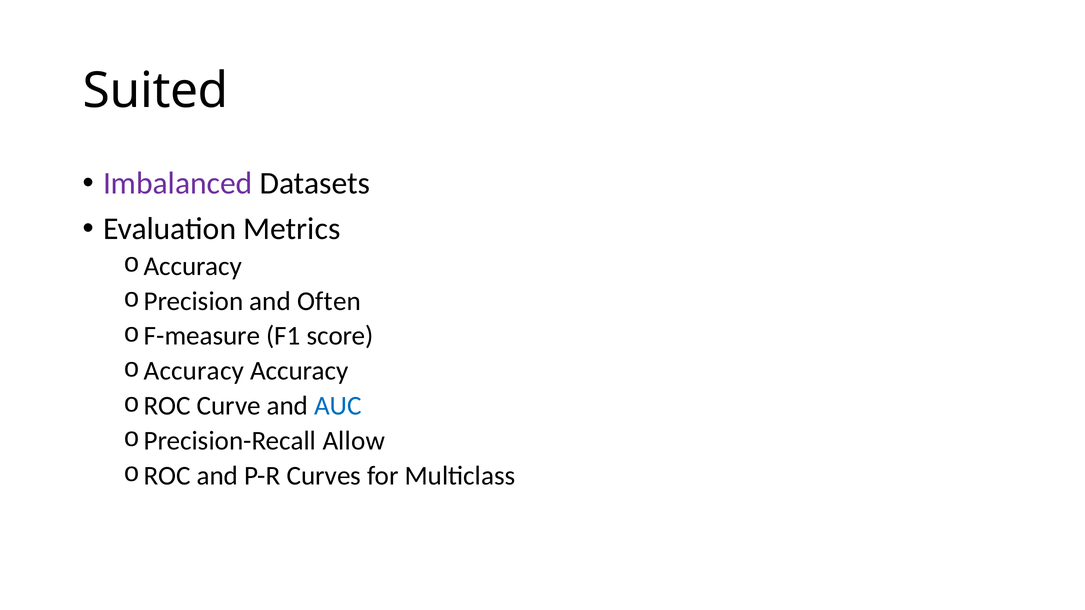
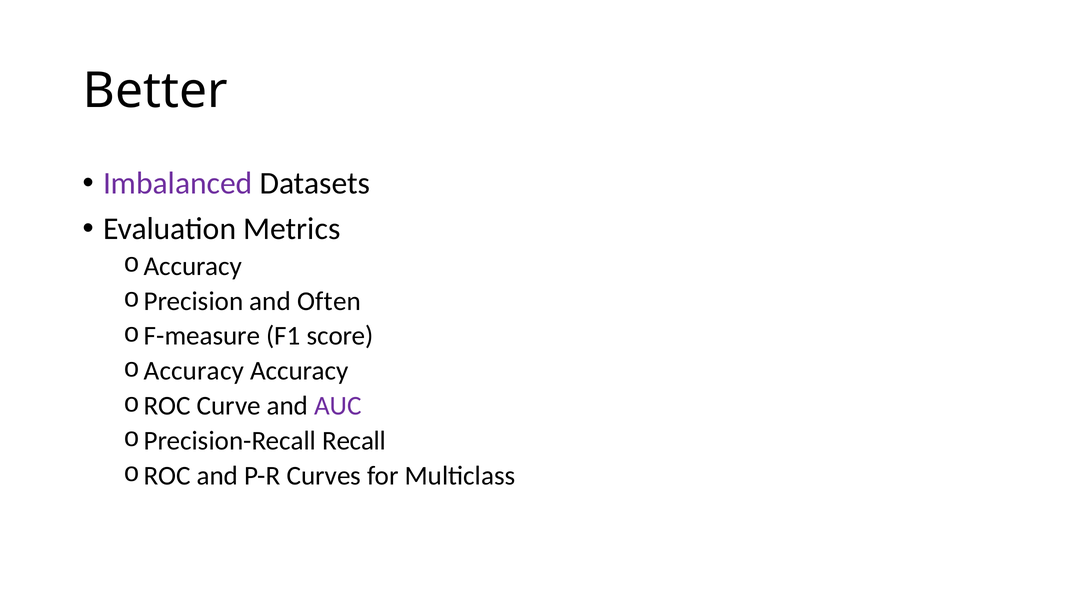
Suited: Suited -> Better (155, 91)
AUC colour: blue -> purple (338, 406)
Allow: Allow -> Recall (354, 441)
